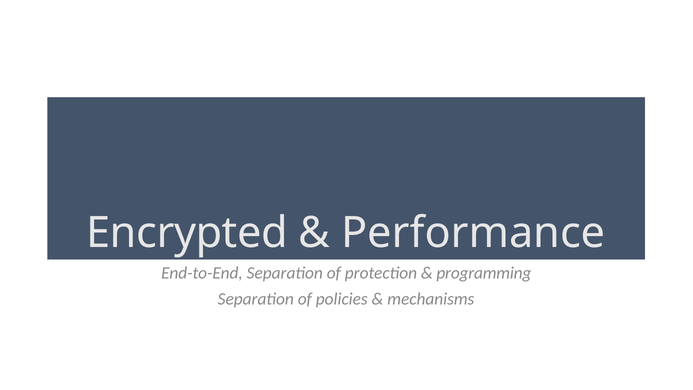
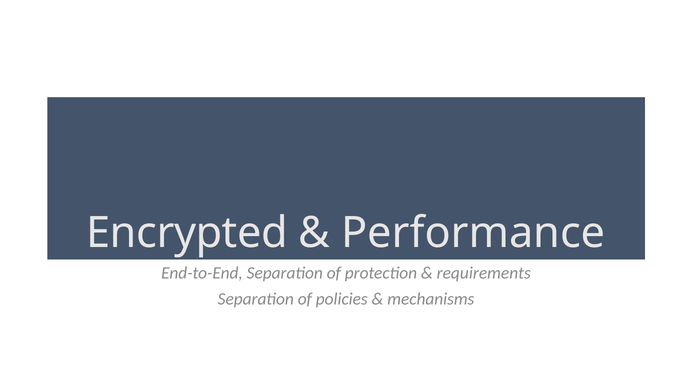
programming: programming -> requirements (484, 273)
